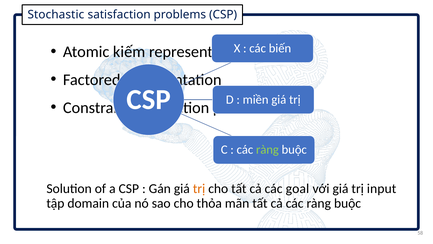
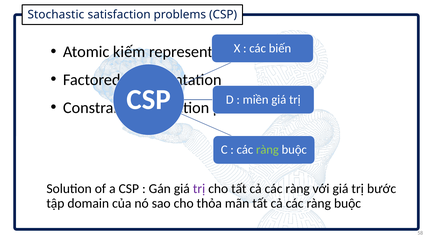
trị colour: orange -> purple (199, 188)
goal: goal -> ràng (298, 188)
input: input -> bước (382, 188)
